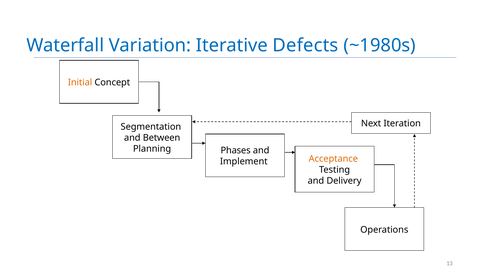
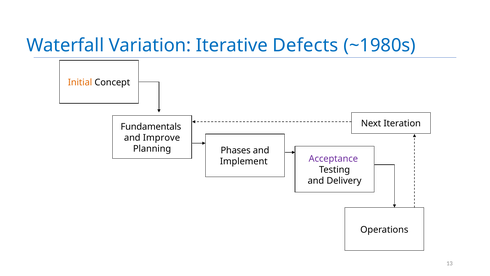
Segmentation: Segmentation -> Fundamentals (151, 126)
Between: Between -> Improve (161, 137)
Acceptance colour: orange -> purple (333, 159)
